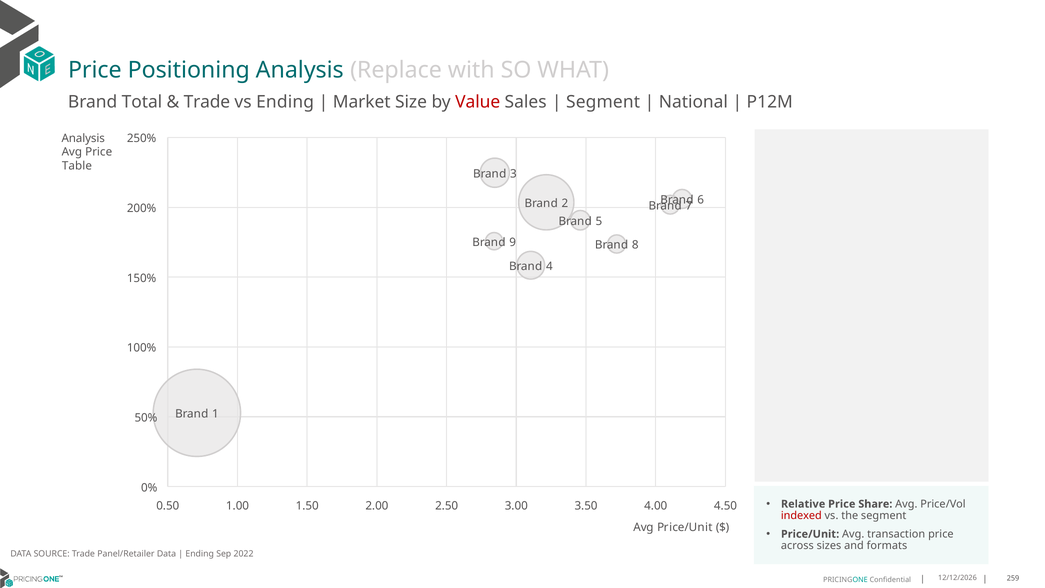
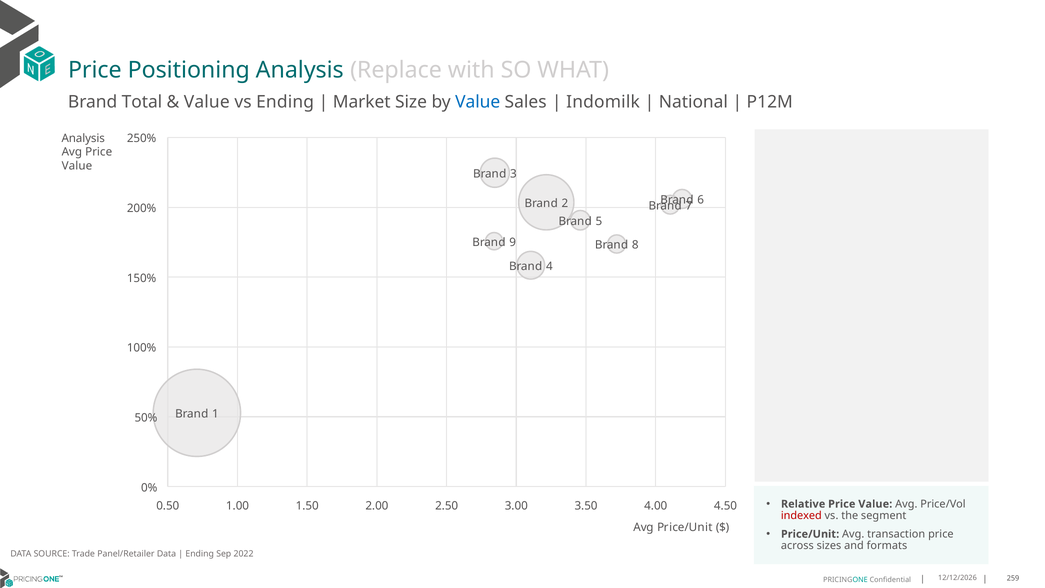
Trade: Trade -> Value (207, 102)
Value colour: red -> blue (478, 102)
Segment: Segment -> Indomilk (603, 102)
Table: Table -> Value (77, 166)
Relative Price Share: Share -> Value (875, 504)
